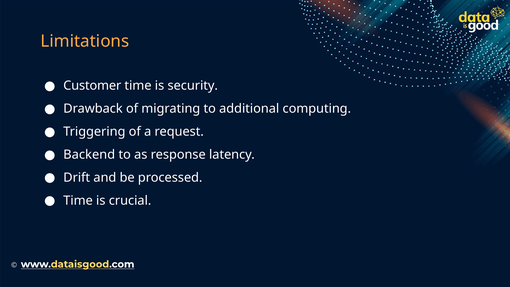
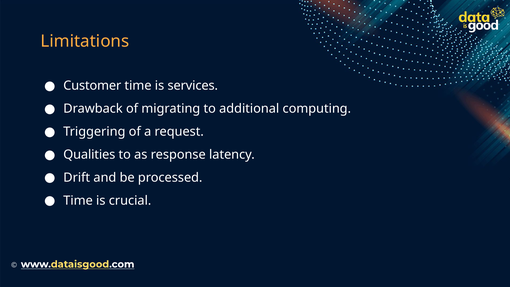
security: security -> services (193, 86)
Backend: Backend -> Qualities (89, 155)
